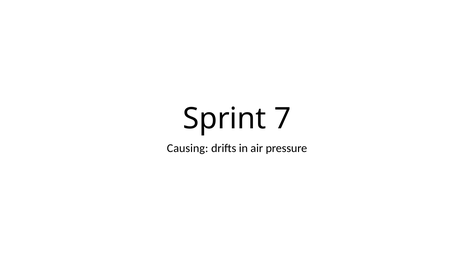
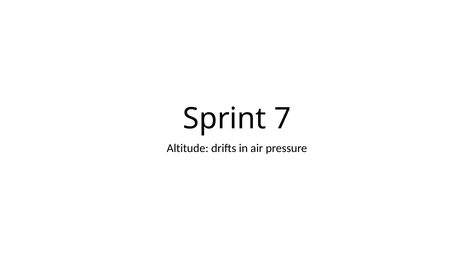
Causing: Causing -> Altitude (188, 148)
